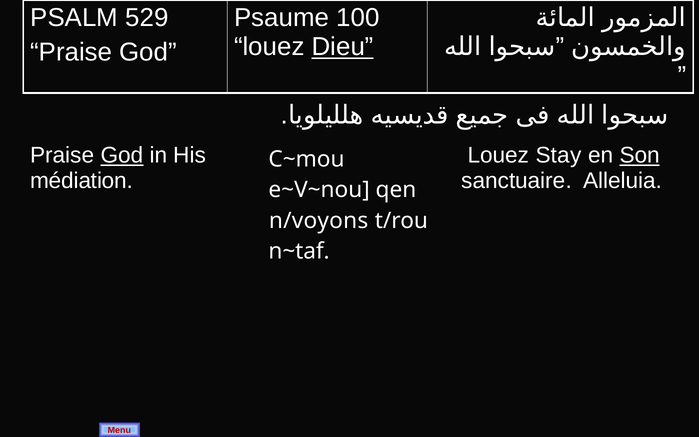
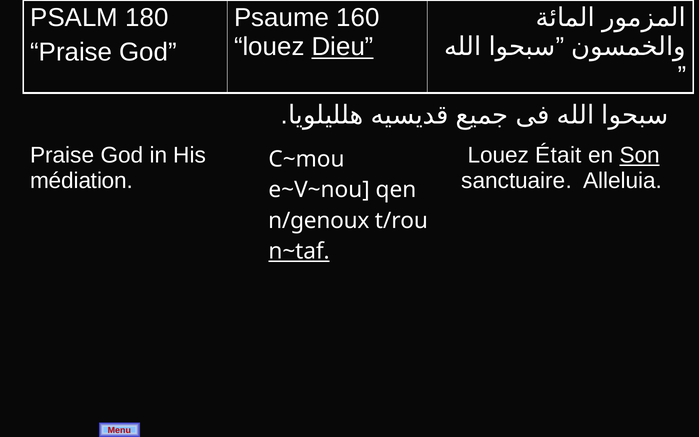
529: 529 -> 180 (147, 18)
100: 100 -> 160 (358, 18)
God underline: present -> none (122, 155)
Stay: Stay -> Était (558, 155)
n/voyons: n/voyons -> n/genoux (319, 221)
n~taf underline: none -> present (299, 251)
